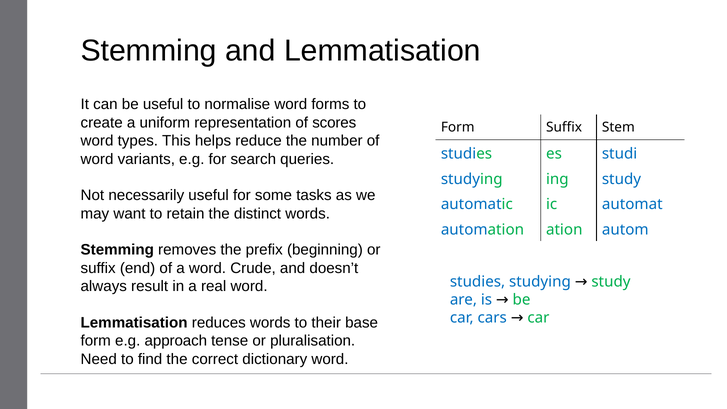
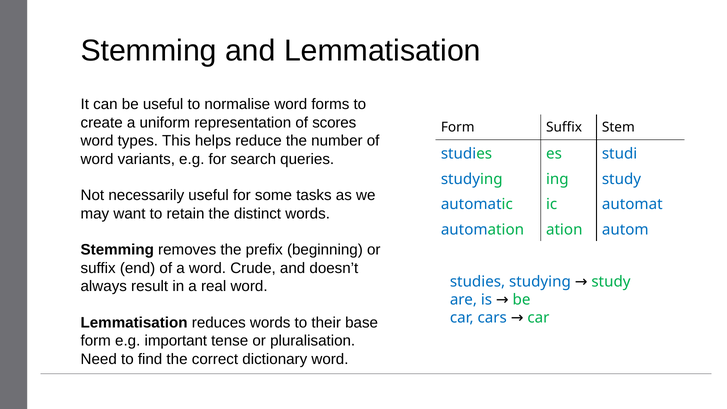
approach: approach -> important (176, 341)
